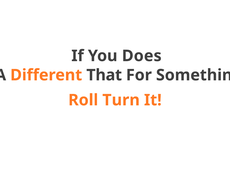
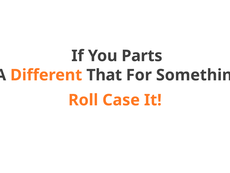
Does: Does -> Parts (142, 56)
Turn: Turn -> Case (121, 100)
